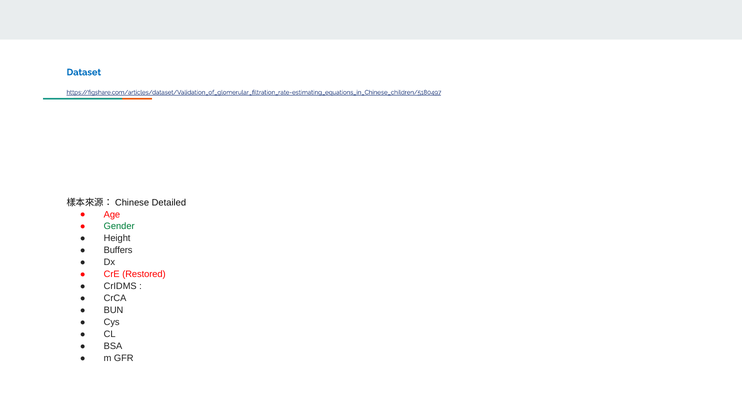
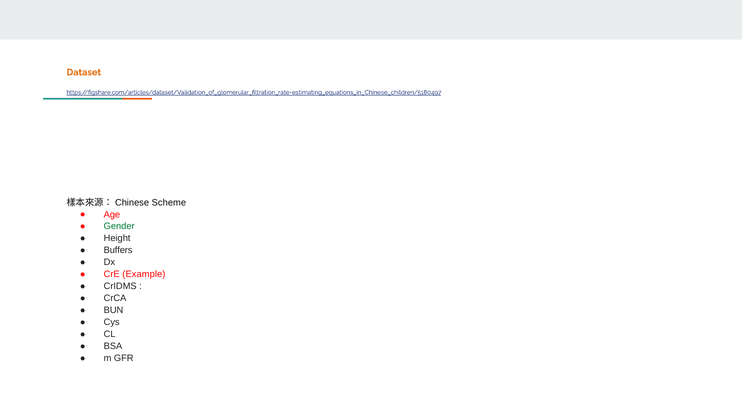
Dataset colour: blue -> orange (84, 72)
Detailed: Detailed -> Scheme (169, 202)
Restored: Restored -> Example (144, 274)
